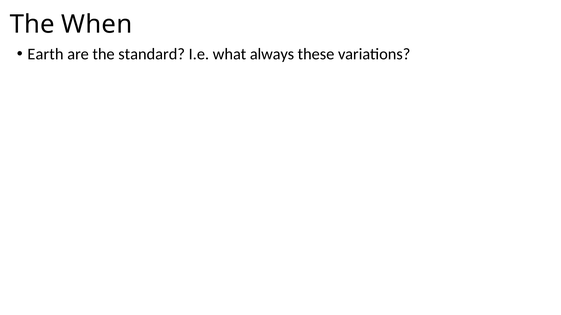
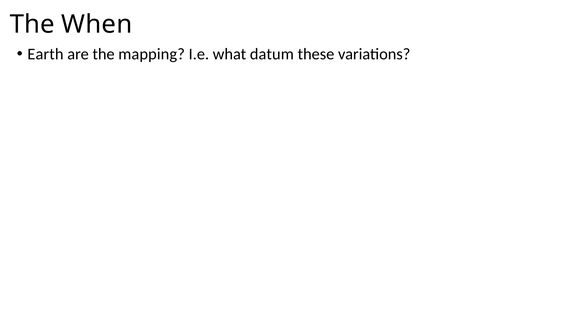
standard: standard -> mapping (152, 54)
always: always -> datum (272, 54)
